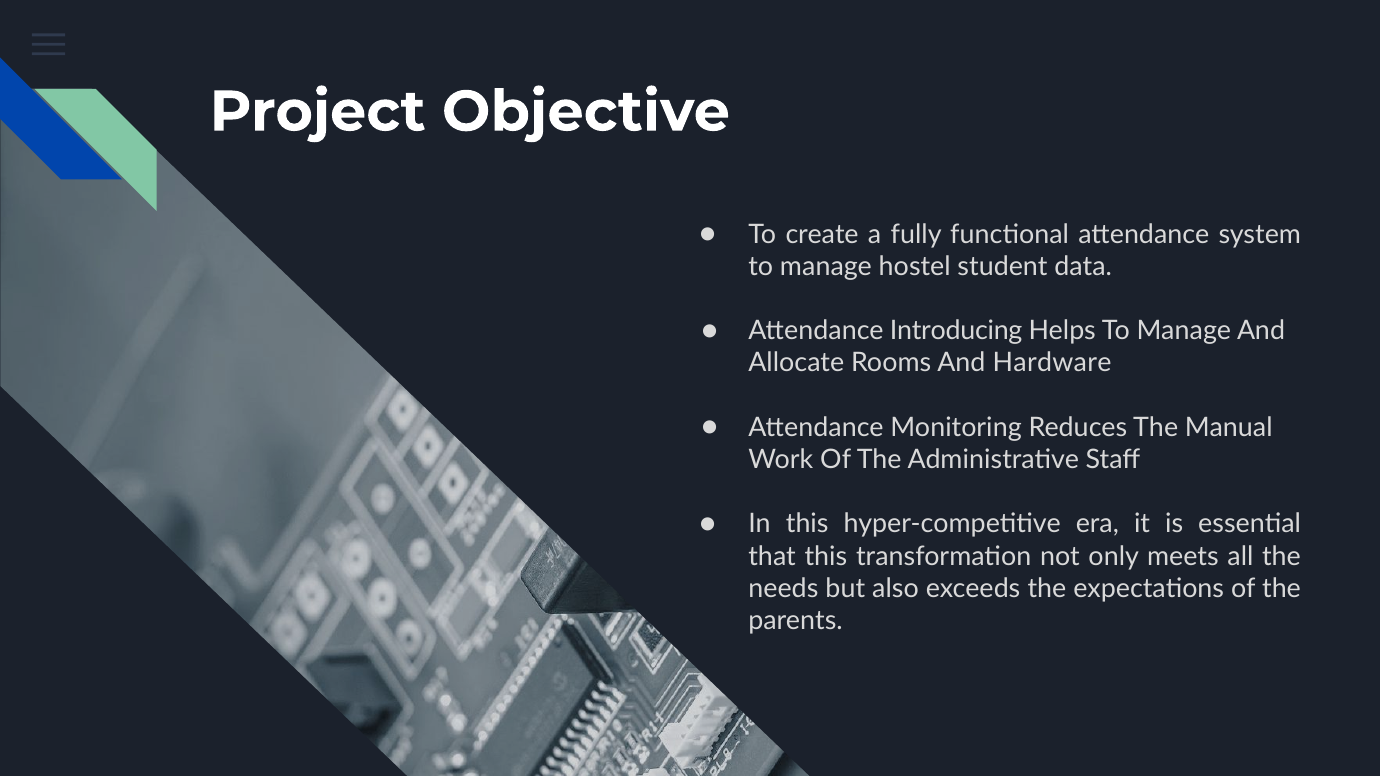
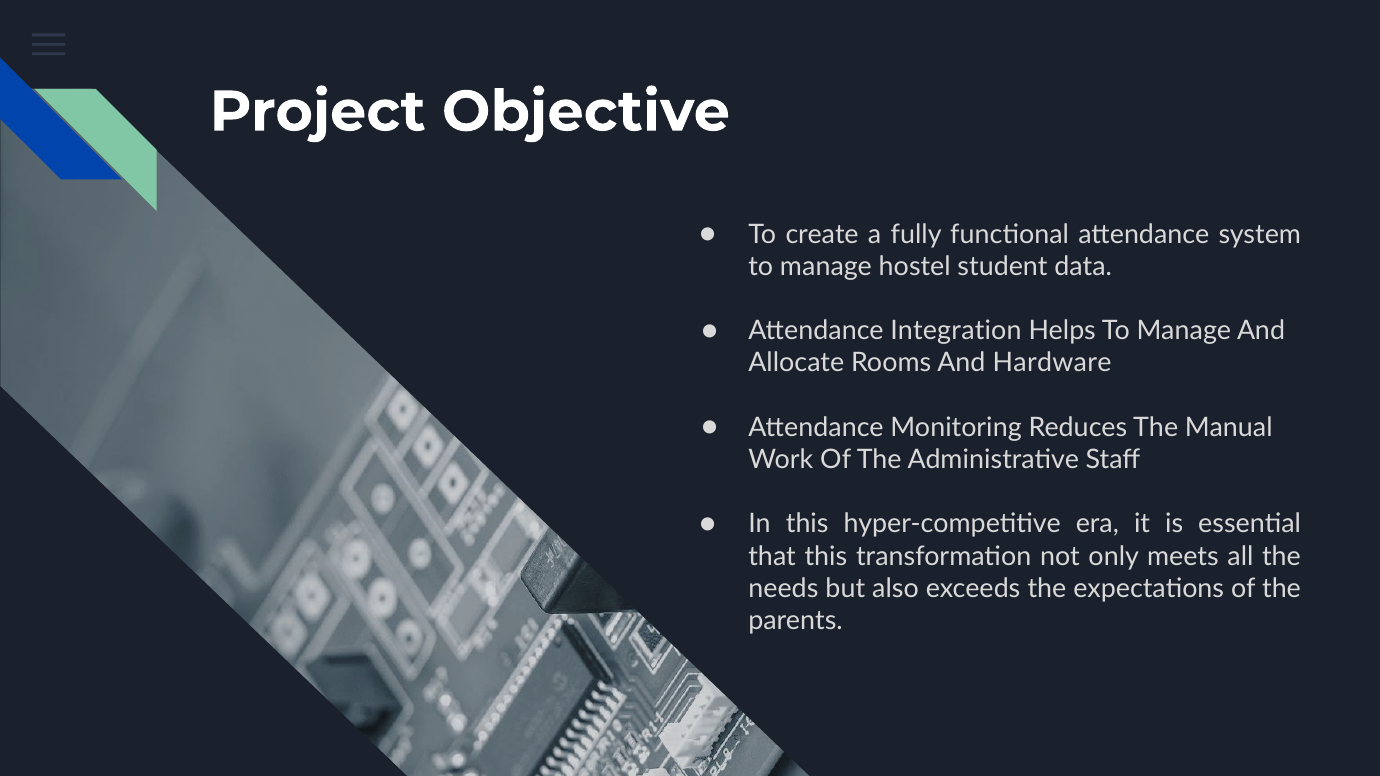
Introducing: Introducing -> Integration (956, 331)
